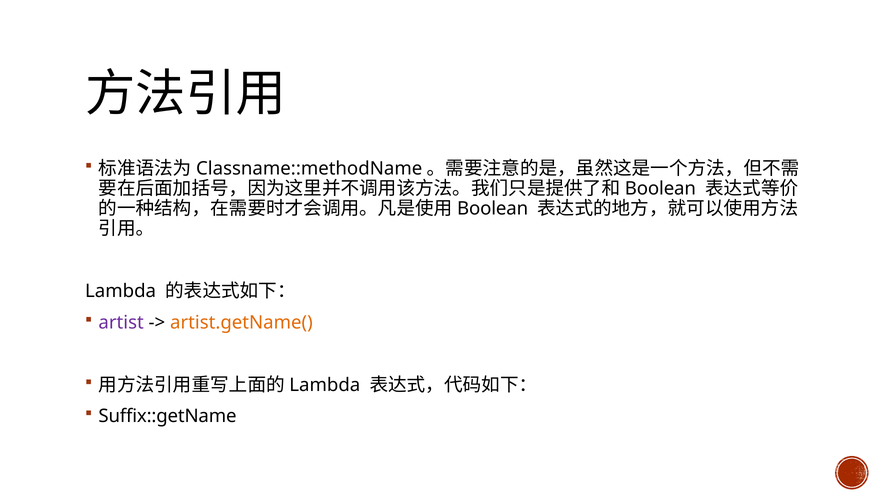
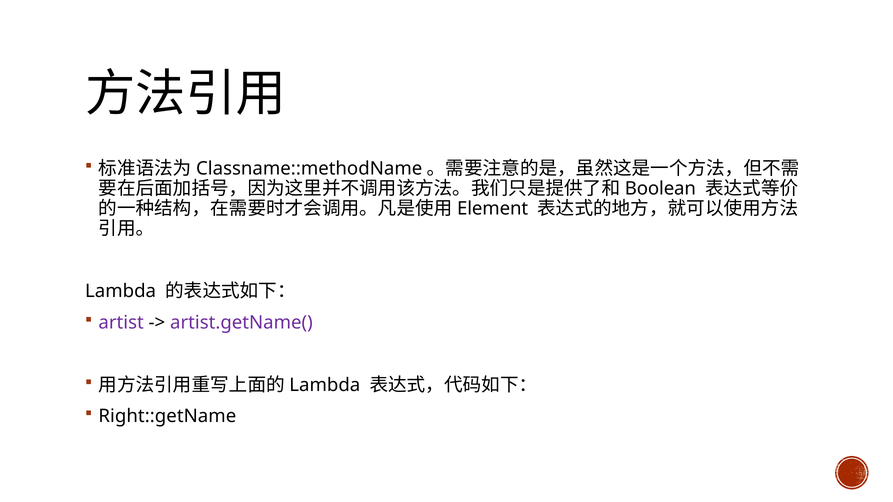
Boolean: Boolean -> Element (493, 209)
artist.getName( colour: orange -> purple (241, 323)
Suffix::getName: Suffix::getName -> Right::getName (167, 416)
